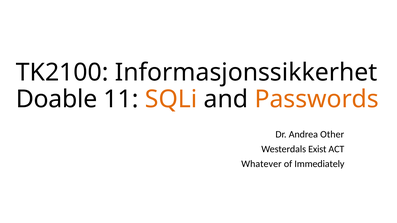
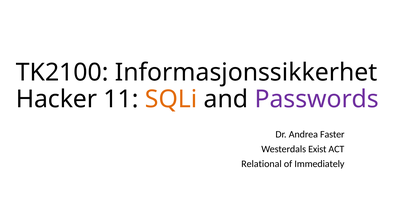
Doable: Doable -> Hacker (56, 99)
Passwords colour: orange -> purple (317, 99)
Other: Other -> Faster (332, 134)
Whatever: Whatever -> Relational (261, 164)
